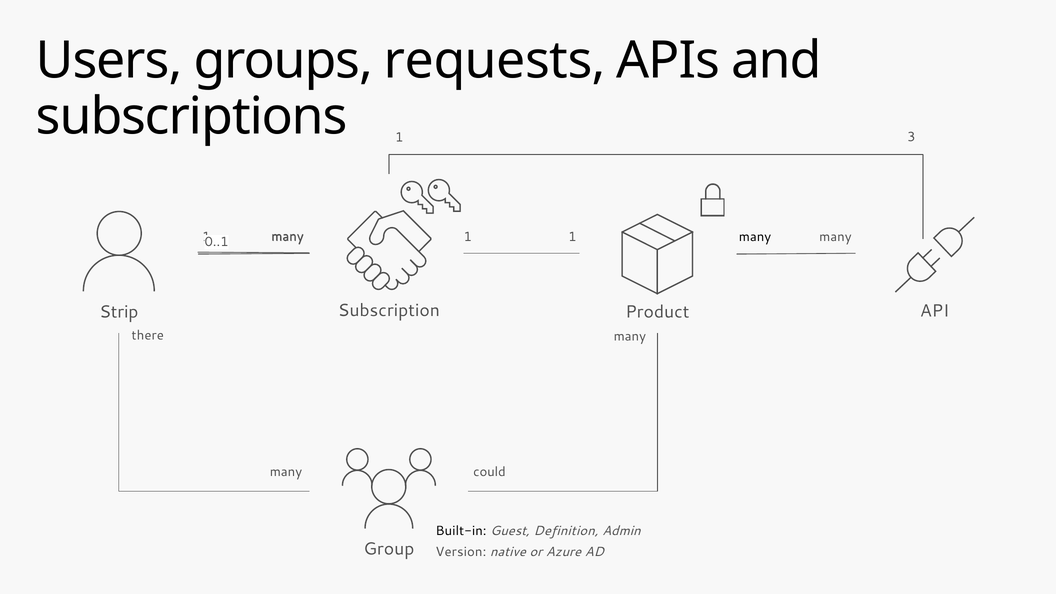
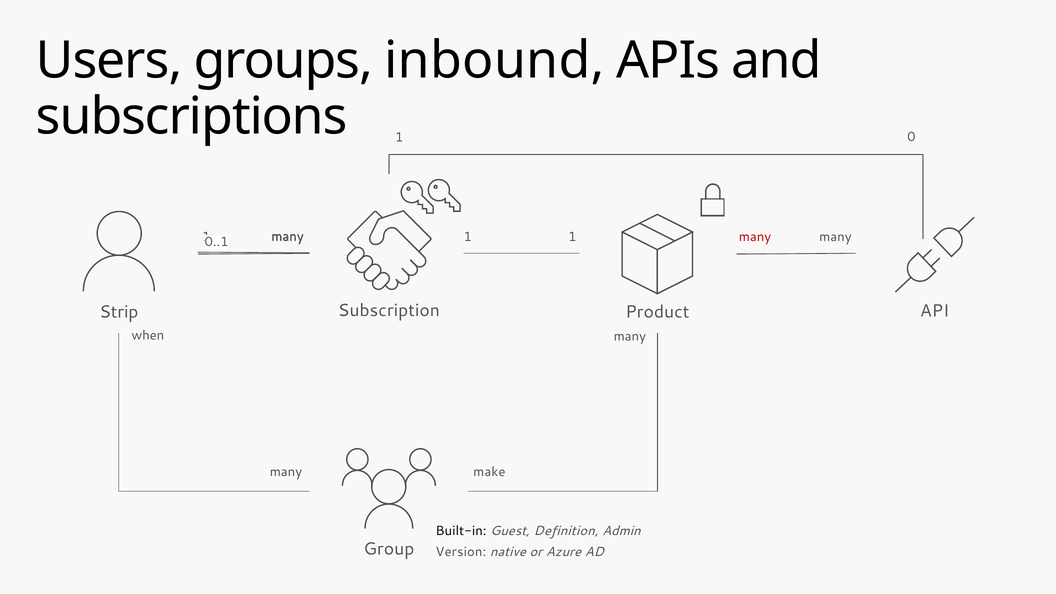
requests: requests -> inbound (495, 61)
3: 3 -> 0 (911, 137)
many colour: black -> red (755, 237)
there: there -> when (148, 335)
could: could -> make (489, 472)
